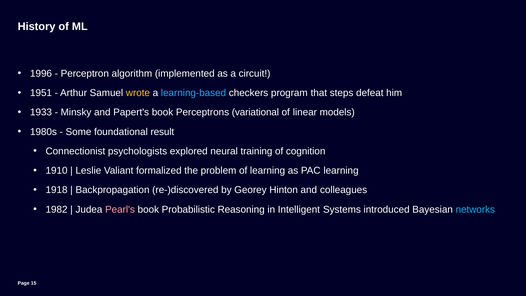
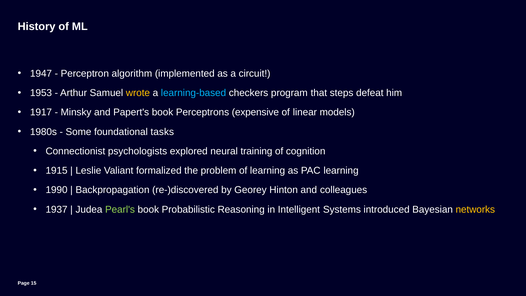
1996: 1996 -> 1947 (41, 74)
1951: 1951 -> 1953 (41, 93)
1933: 1933 -> 1917 (41, 112)
variational: variational -> expensive (255, 112)
result: result -> tasks (162, 132)
1910: 1910 -> 1915 (57, 171)
1918: 1918 -> 1990 (57, 190)
1982: 1982 -> 1937 (57, 209)
Pearl's colour: pink -> light green (120, 209)
networks colour: light blue -> yellow (475, 209)
